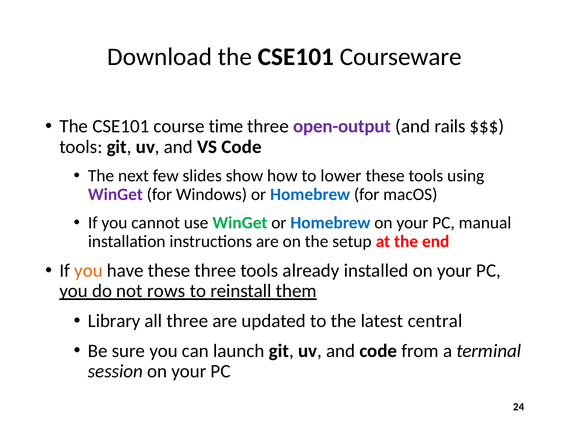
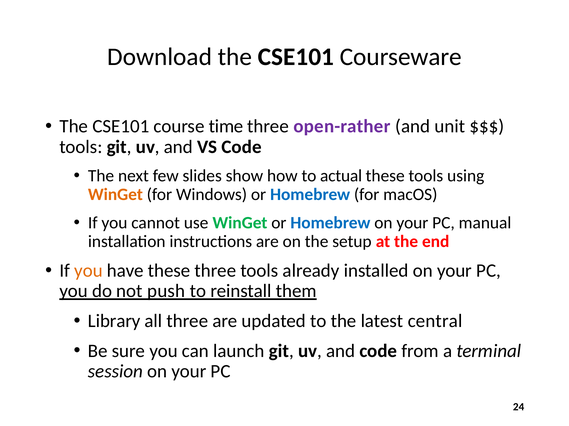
open-output: open-output -> open-rather (342, 127)
rails: rails -> unit (450, 127)
lower: lower -> actual (341, 176)
WinGet colour: purple -> orange (115, 195)
rows: rows -> push (166, 292)
